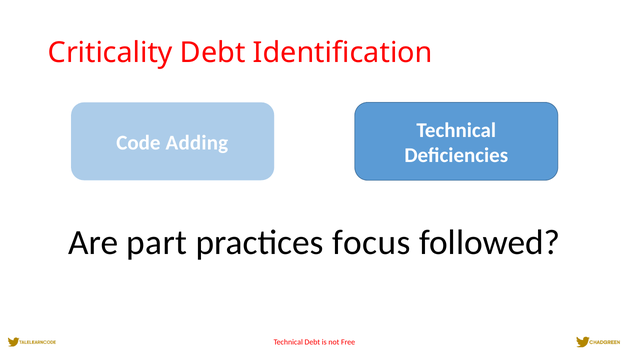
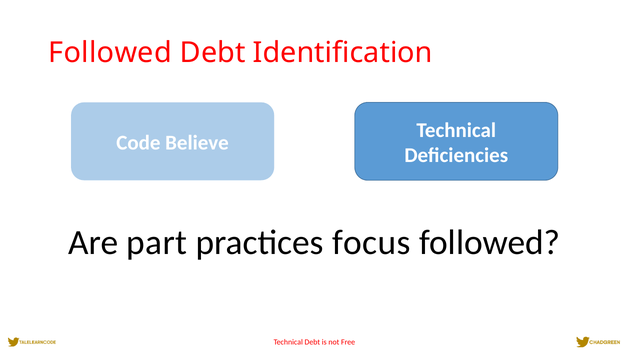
Criticality: Criticality -> Followed (110, 53)
Adding: Adding -> Believe (197, 143)
